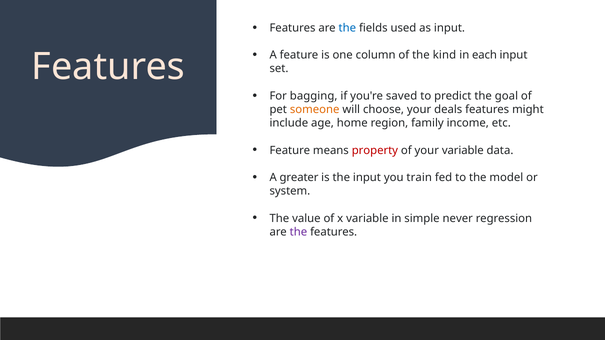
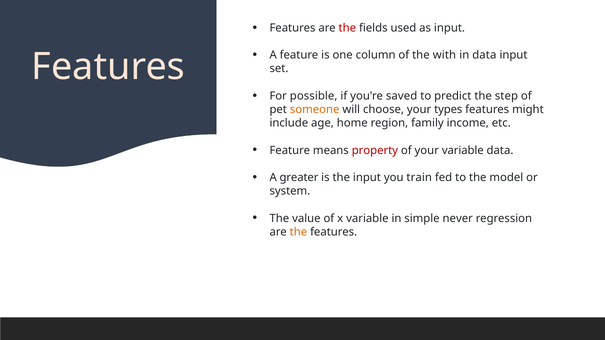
the colour: blue -> red (347, 28)
kind: kind -> with (444, 55)
in each: each -> data (484, 55)
bagging: bagging -> possible (314, 96)
goal: goal -> step (506, 96)
deals: deals -> types (448, 110)
the colour: purple -> orange (298, 232)
